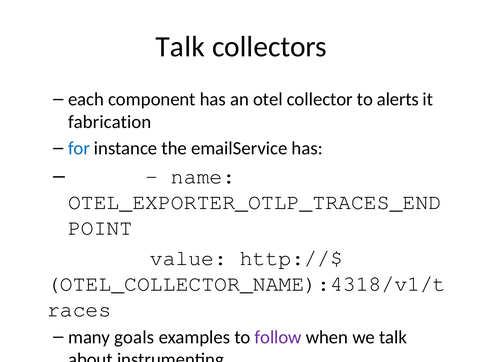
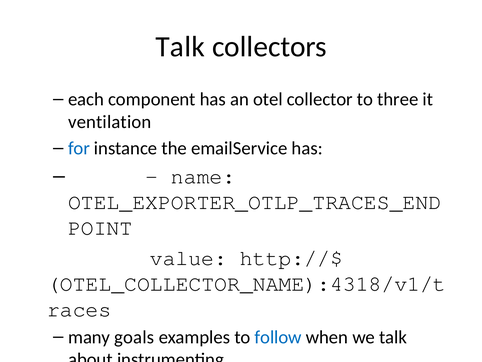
alerts: alerts -> three (398, 99)
fabrication: fabrication -> ventilation (110, 122)
follow colour: purple -> blue (278, 337)
